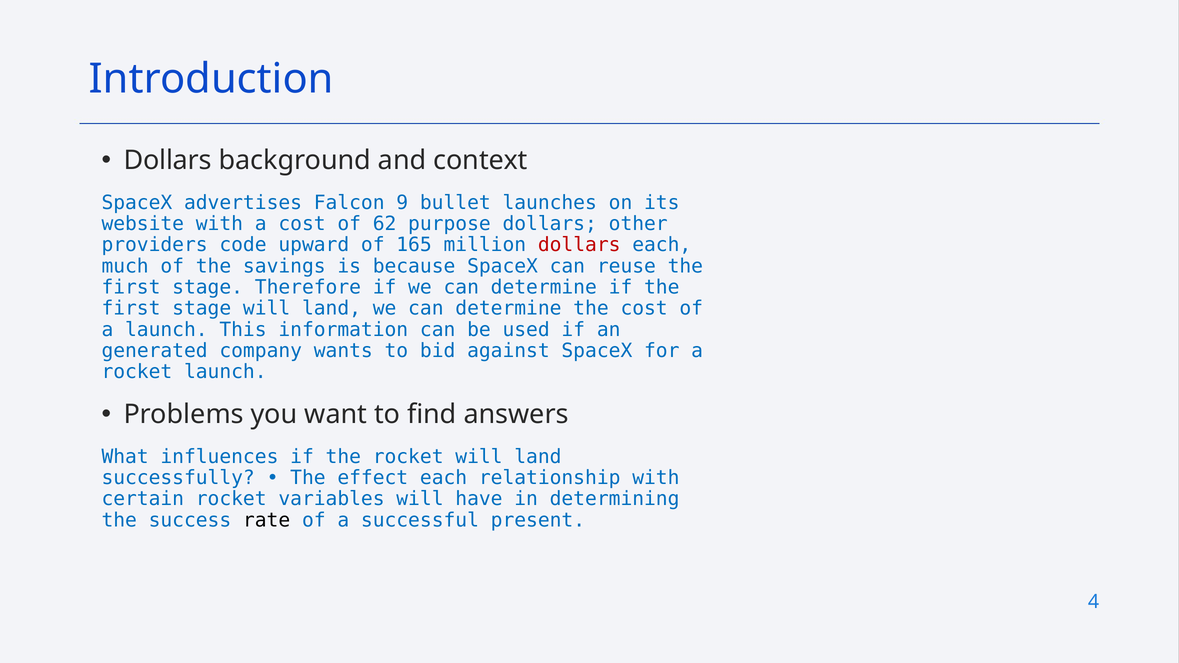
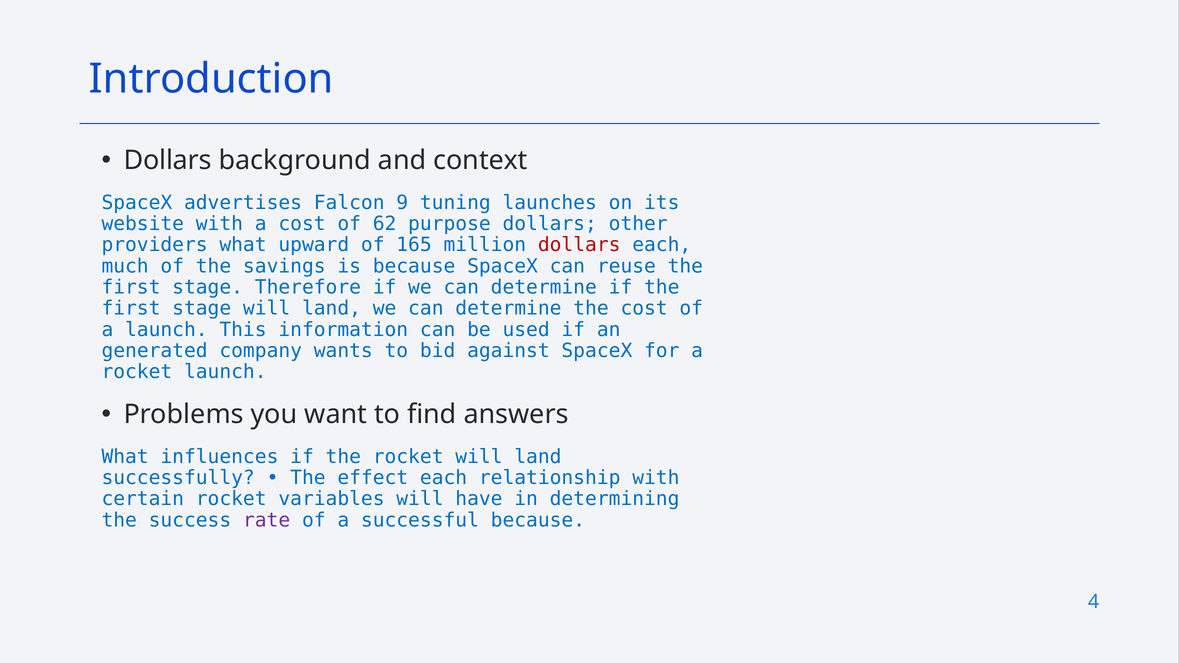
bullet: bullet -> tuning (455, 203)
providers code: code -> what (243, 245)
rate colour: black -> purple (267, 520)
successful present: present -> because (538, 520)
